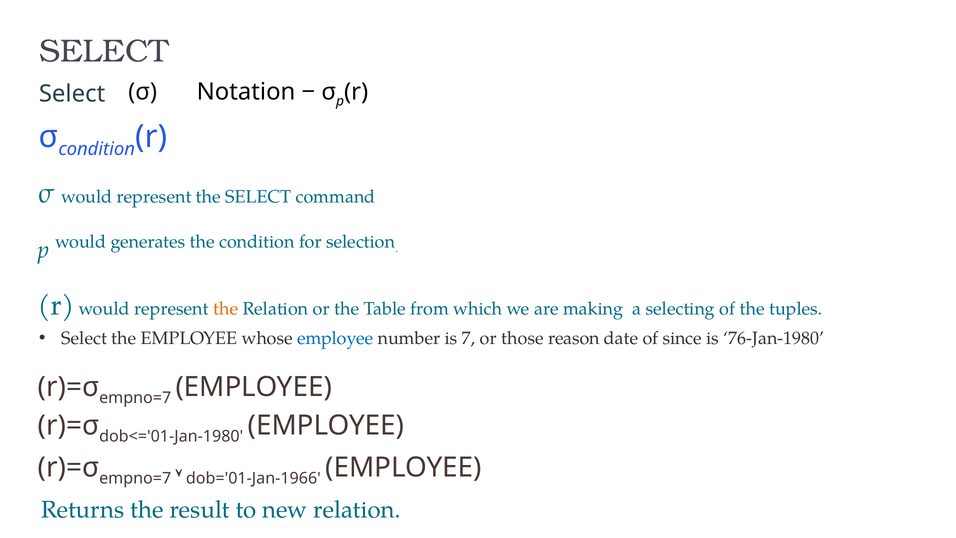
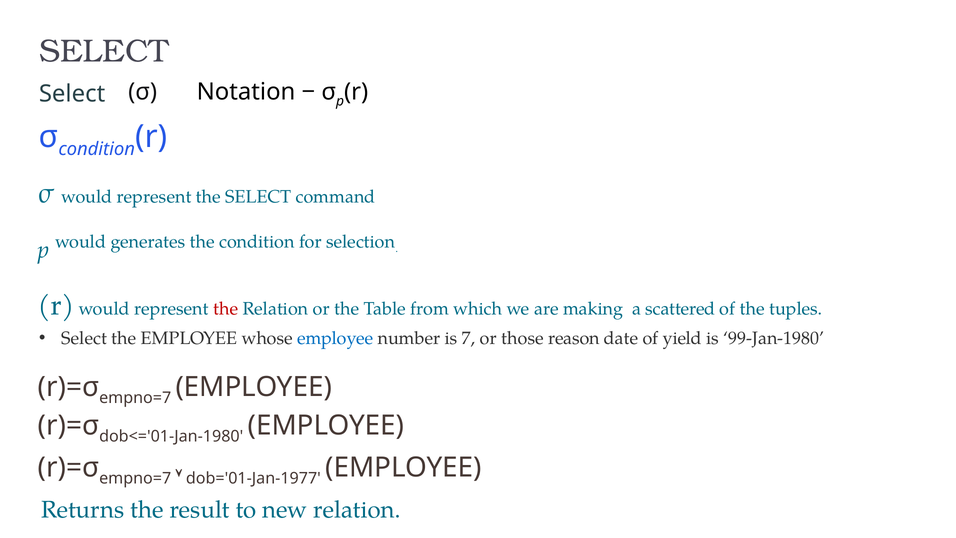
the colour: orange -> red (226, 309)
selecting: selecting -> scattered (680, 309)
since: since -> yield (682, 338)
76-Jan-1980: 76-Jan-1980 -> 99-Jan-1980 (774, 338)
dob='01-Jan-1966: dob='01-Jan-1966 -> dob='01-Jan-1977 (253, 478)
